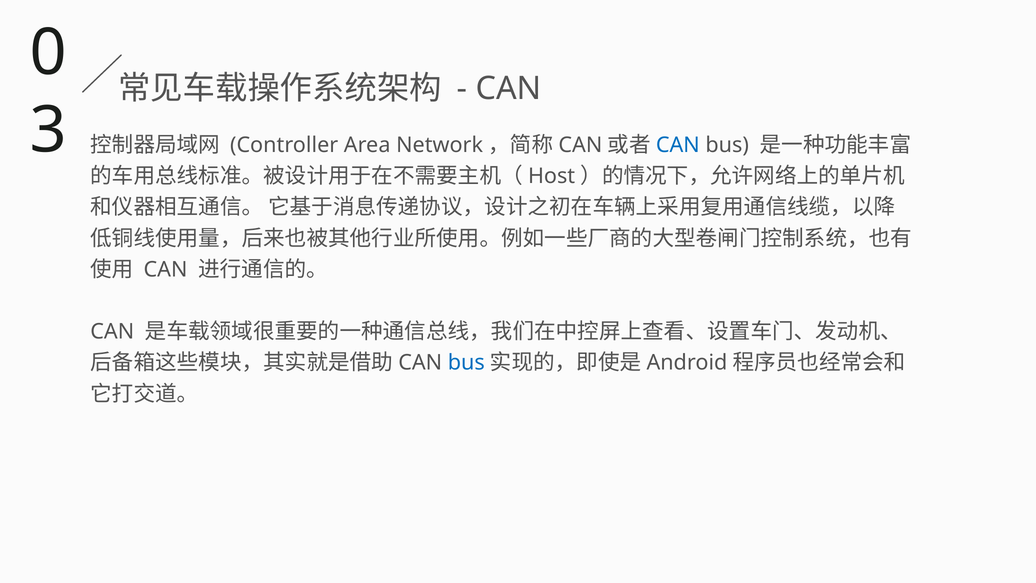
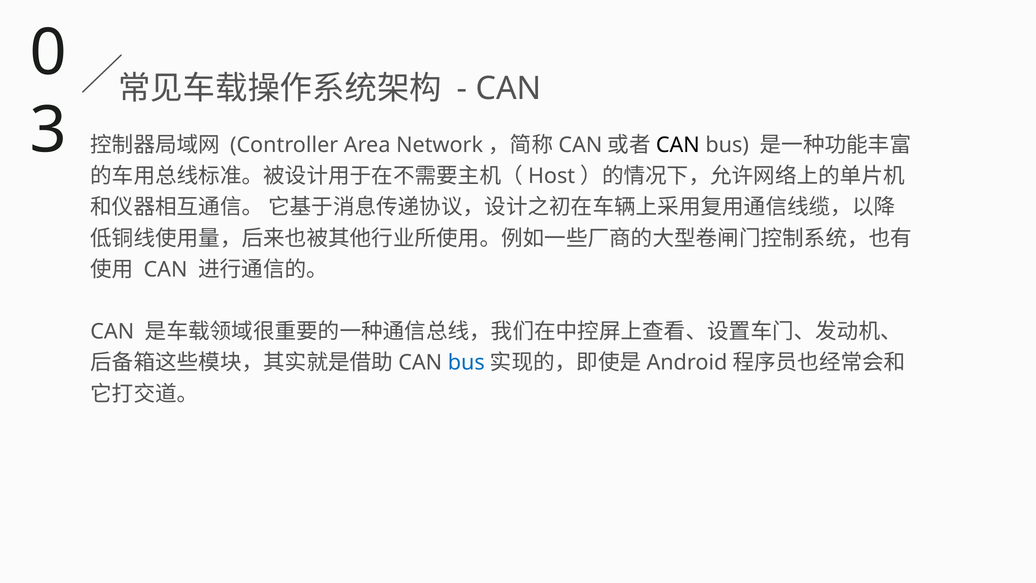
CAN colour: blue -> black (678, 145)
